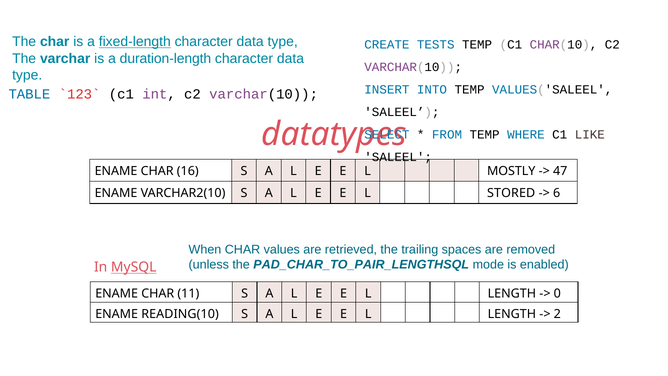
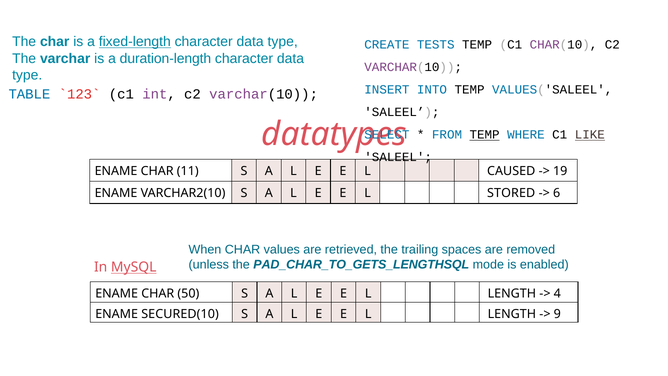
TEMP underline: none -> present (485, 135)
LIKE underline: none -> present (590, 135)
16: 16 -> 11 (188, 171)
MOSTLY: MOSTLY -> CAUSED (511, 171)
47: 47 -> 19 (560, 171)
PAD_CHAR_TO_PAIR_LENGTHSQL: PAD_CHAR_TO_PAIR_LENGTHSQL -> PAD_CHAR_TO_GETS_LENGTHSQL (361, 265)
11: 11 -> 50 (188, 293)
0: 0 -> 4 (557, 293)
READING(10: READING(10 -> SECURED(10 (180, 314)
2: 2 -> 9 (557, 314)
